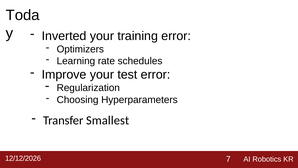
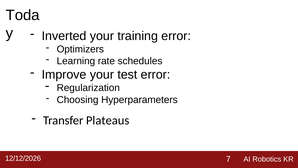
Smallest: Smallest -> Plateaus (108, 120)
